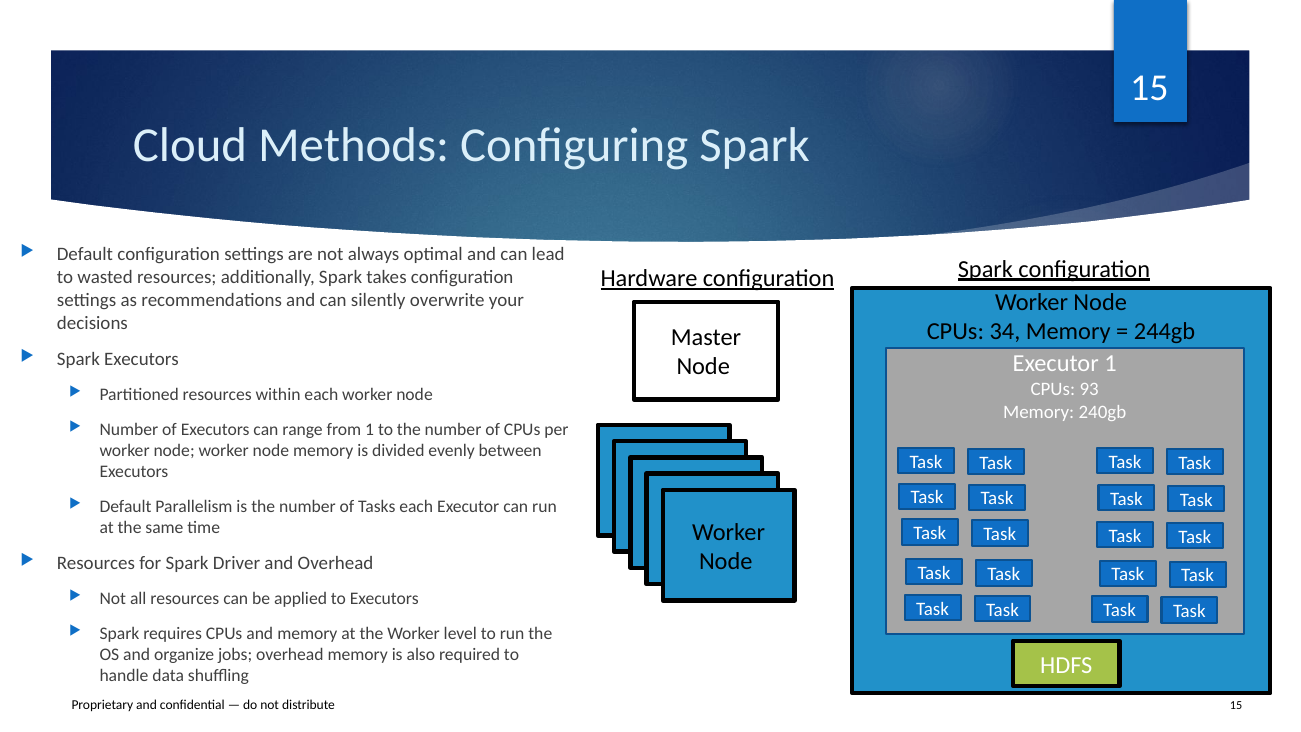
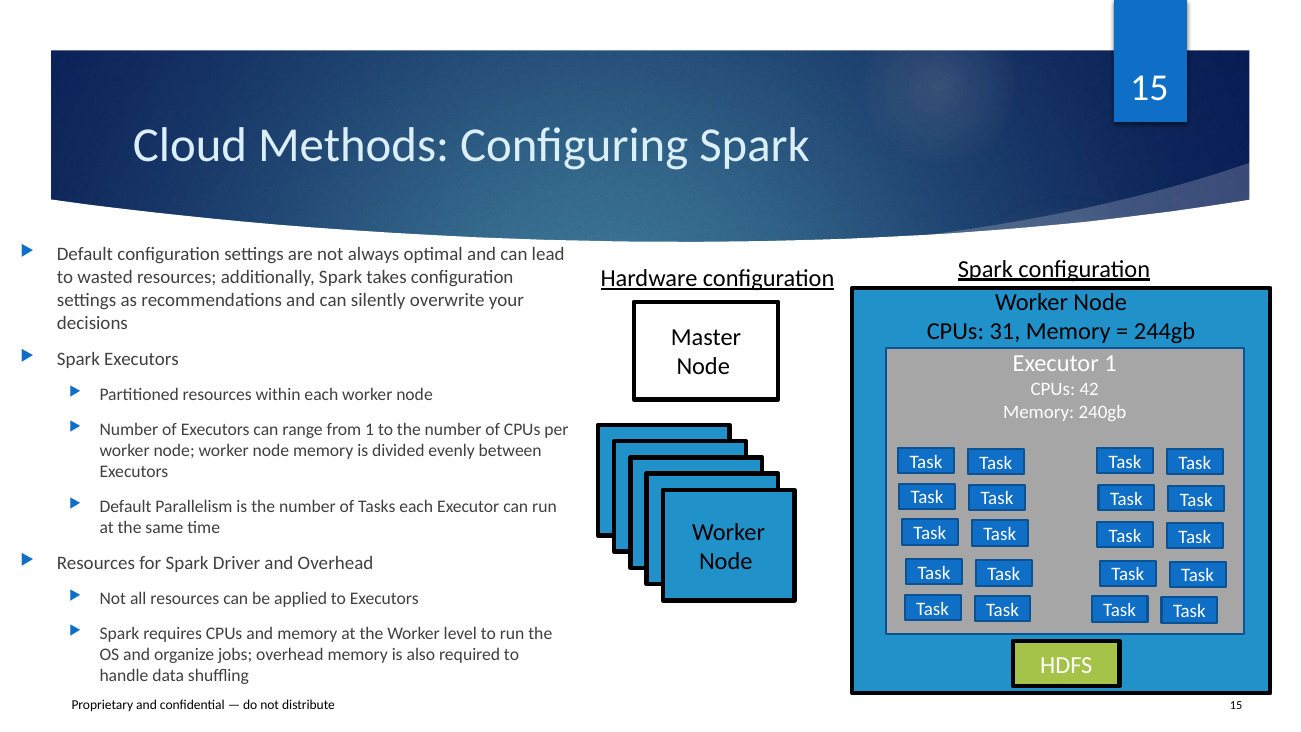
34: 34 -> 31 (1005, 331)
93: 93 -> 42 (1089, 389)
